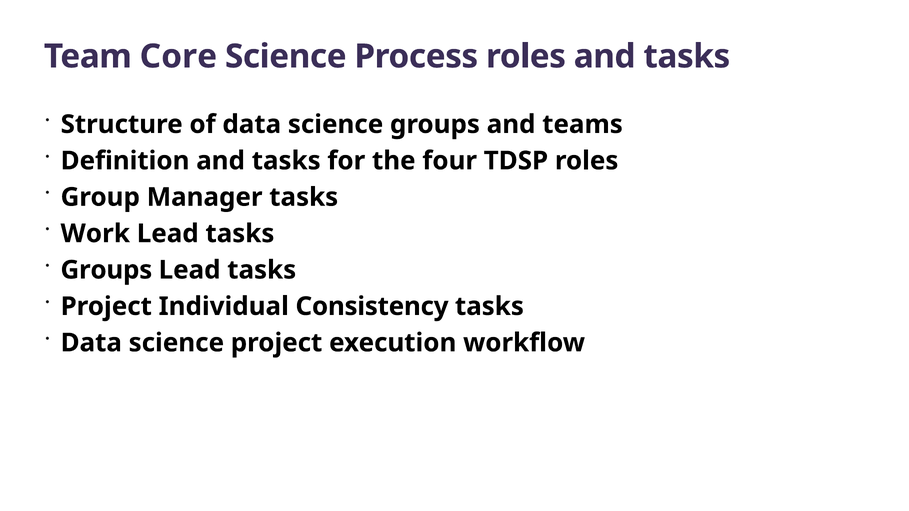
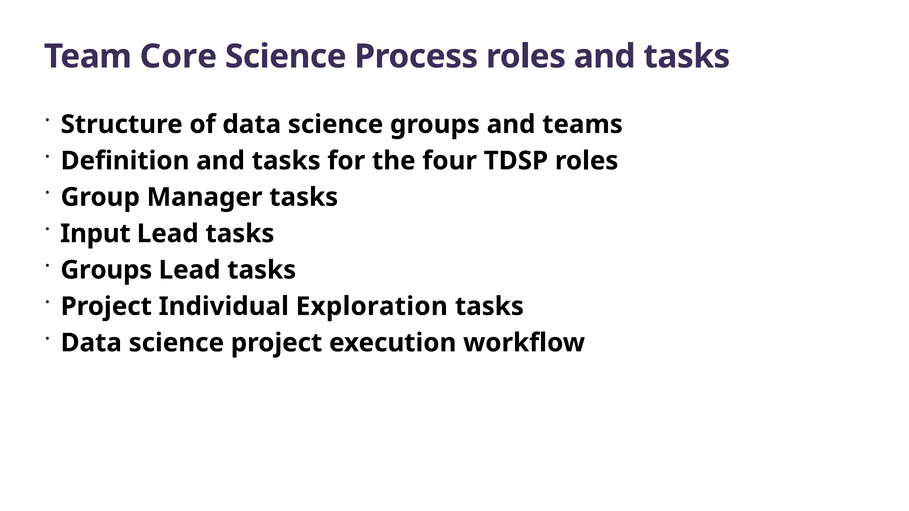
Work: Work -> Input (95, 234)
Consistency: Consistency -> Exploration (372, 307)
